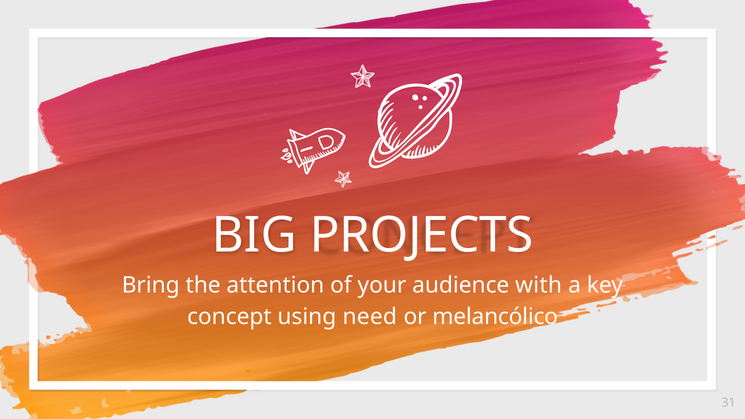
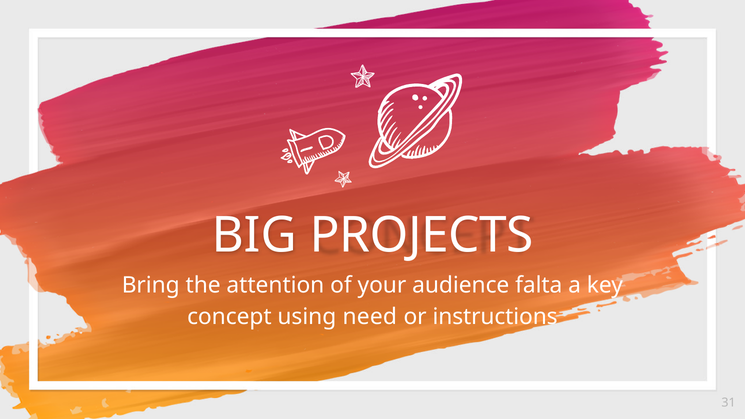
with: with -> falta (539, 285)
melancólico: melancólico -> instructions (495, 317)
